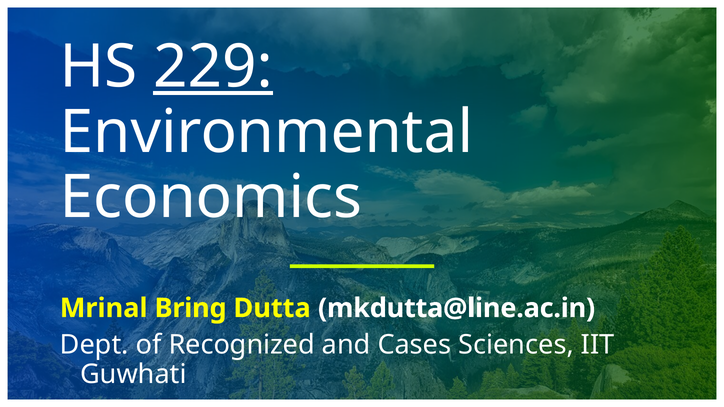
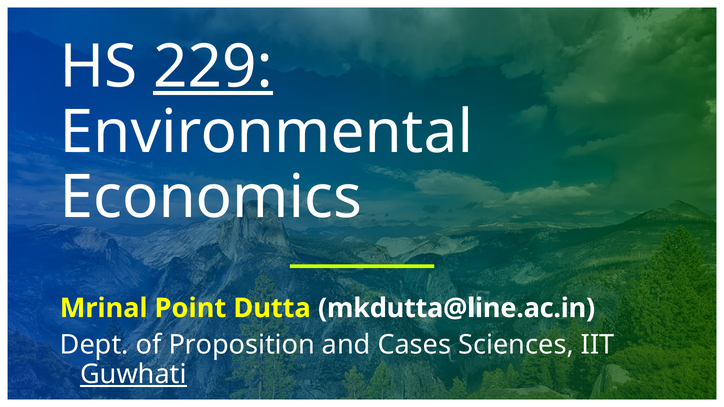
Bring: Bring -> Point (190, 308)
Recognized: Recognized -> Proposition (242, 345)
Guwhati underline: none -> present (133, 375)
